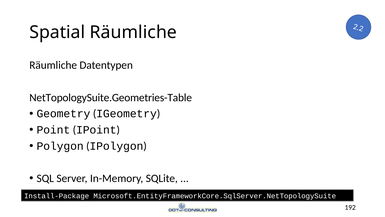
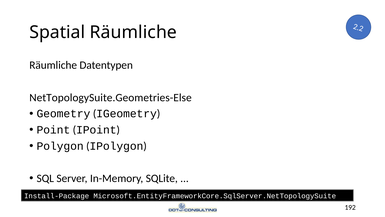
NetTopologySuite.Geometries-Table: NetTopologySuite.Geometries-Table -> NetTopologySuite.Geometries-Else (111, 97)
